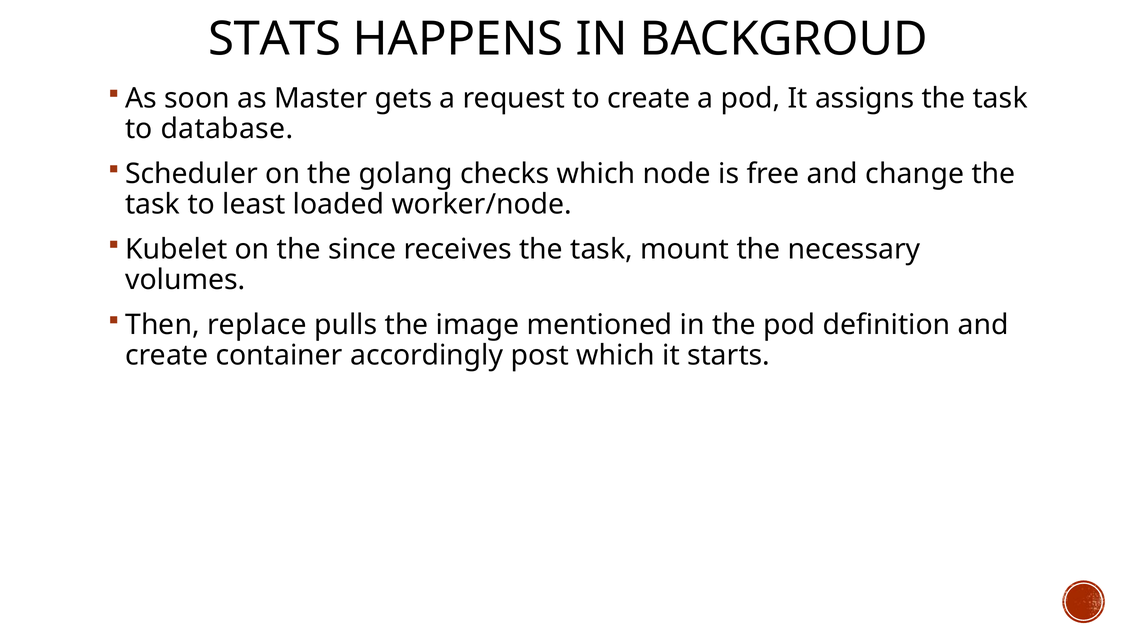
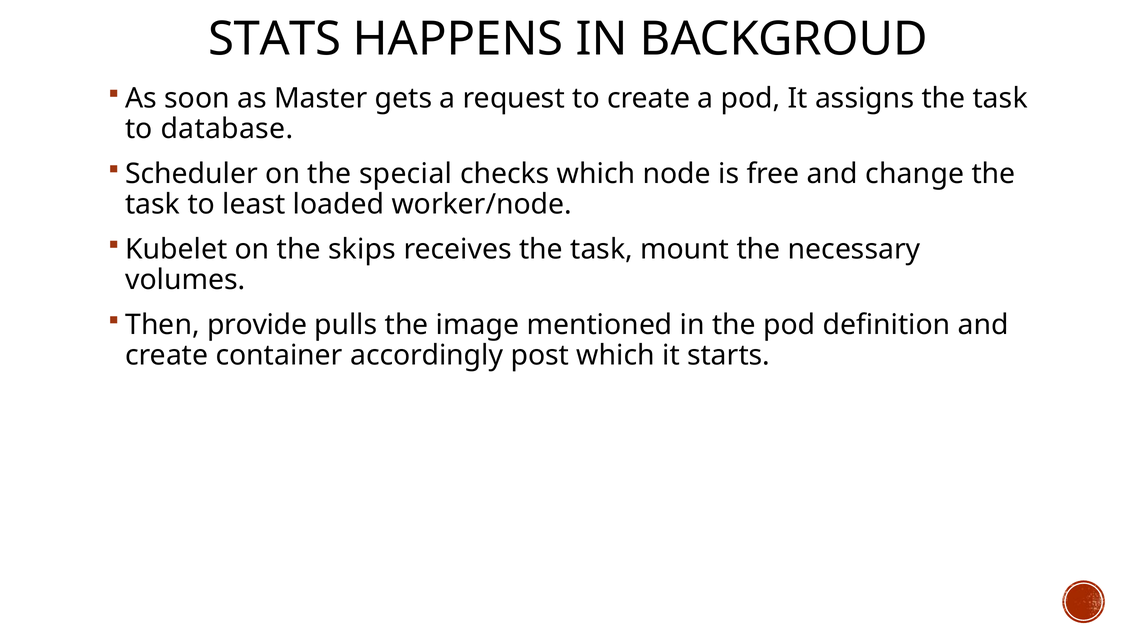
golang: golang -> special (406, 174)
since: since -> skips (362, 249)
replace: replace -> provide (257, 325)
